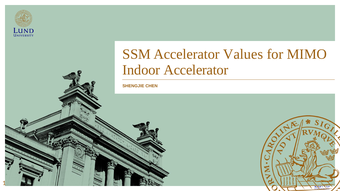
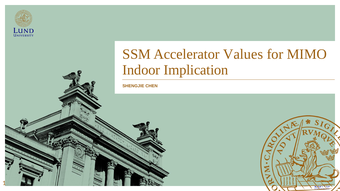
Indoor Accelerator: Accelerator -> Implication (196, 70)
